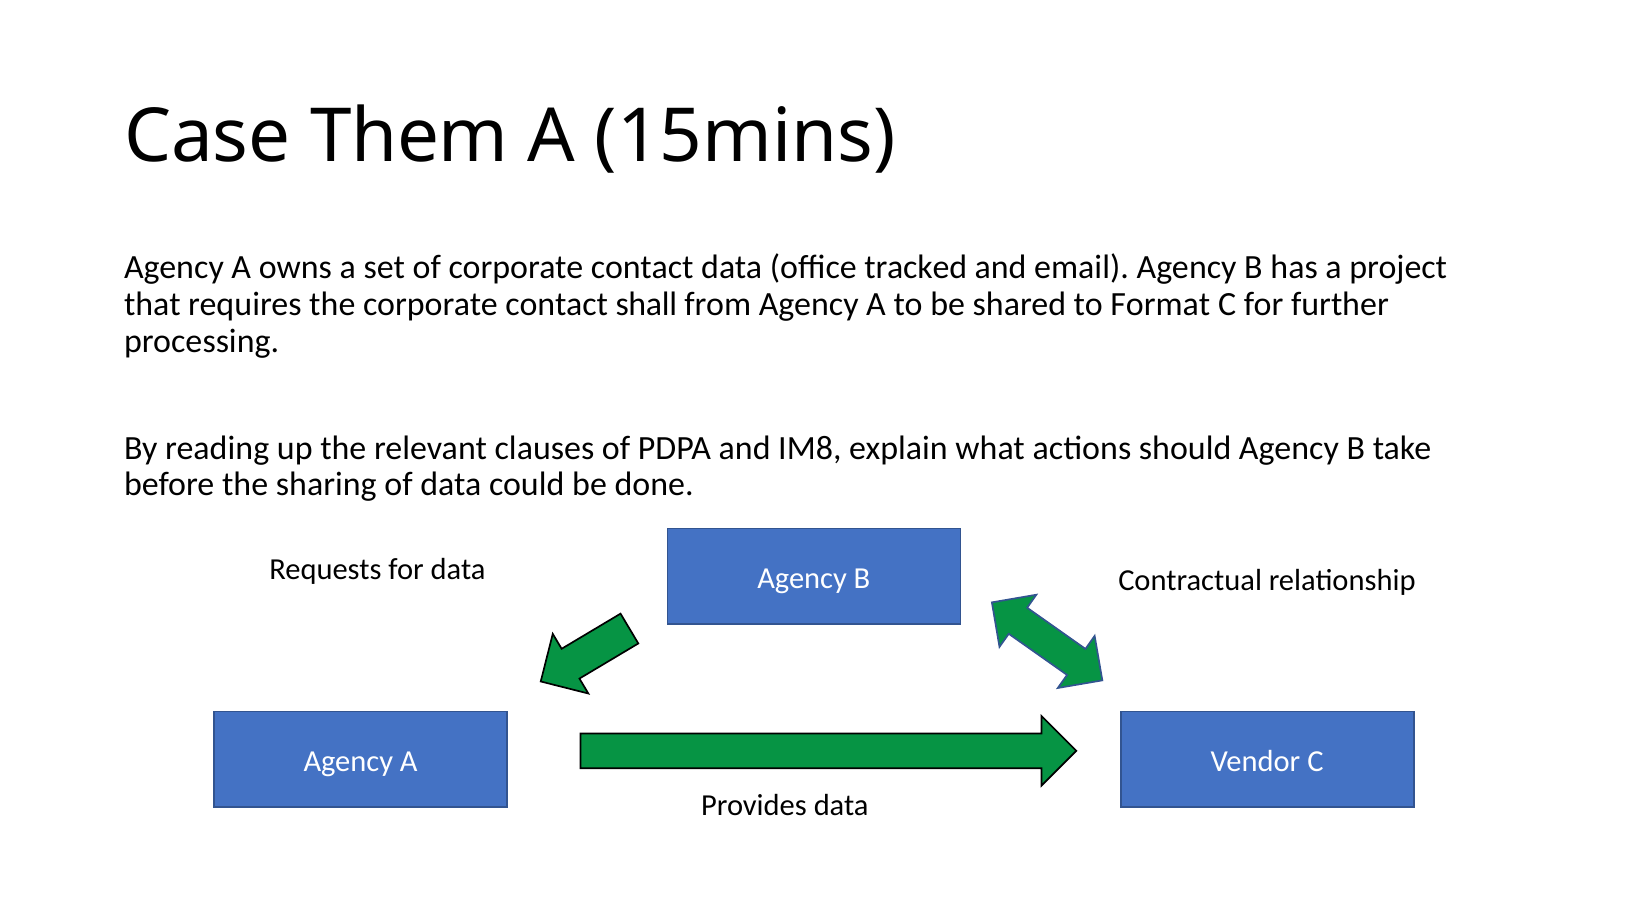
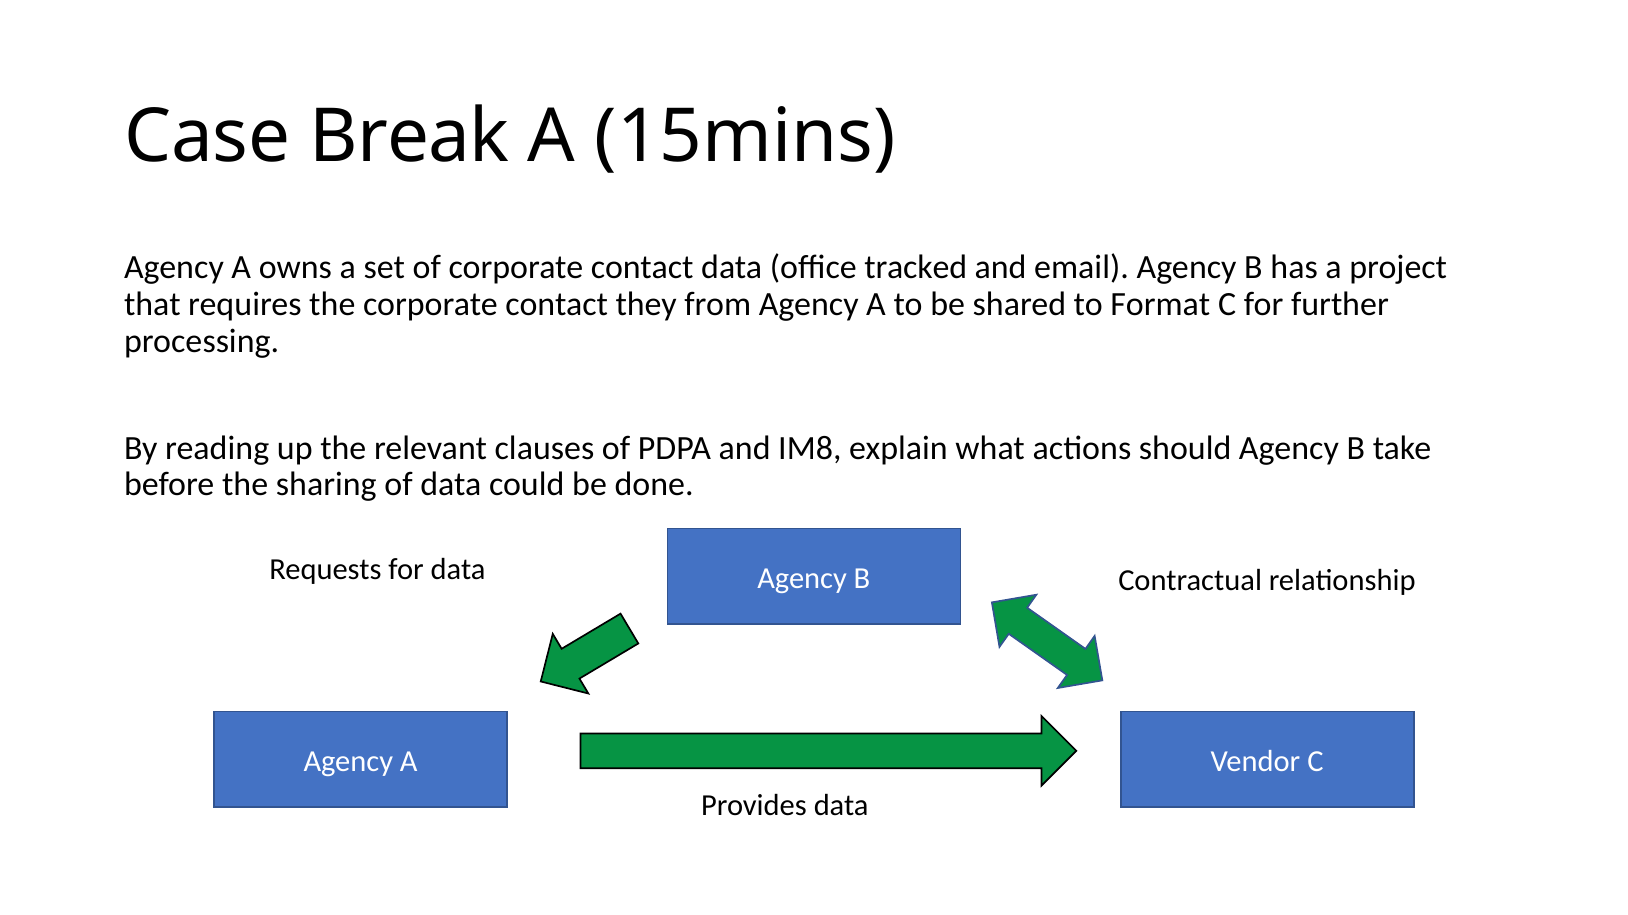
Them: Them -> Break (410, 137)
shall: shall -> they (646, 305)
